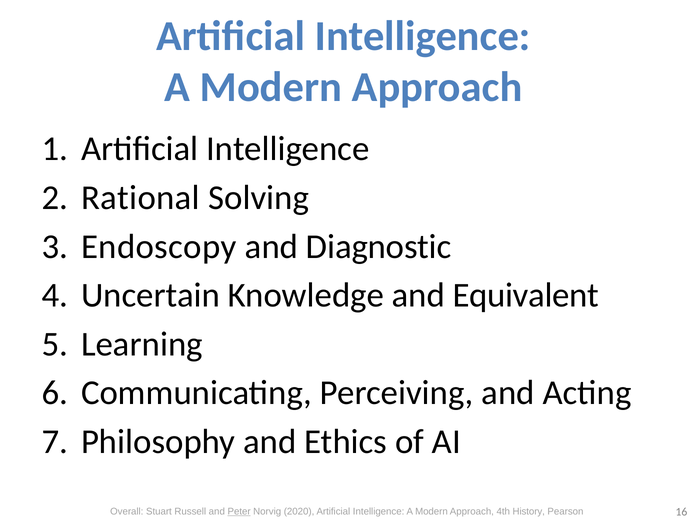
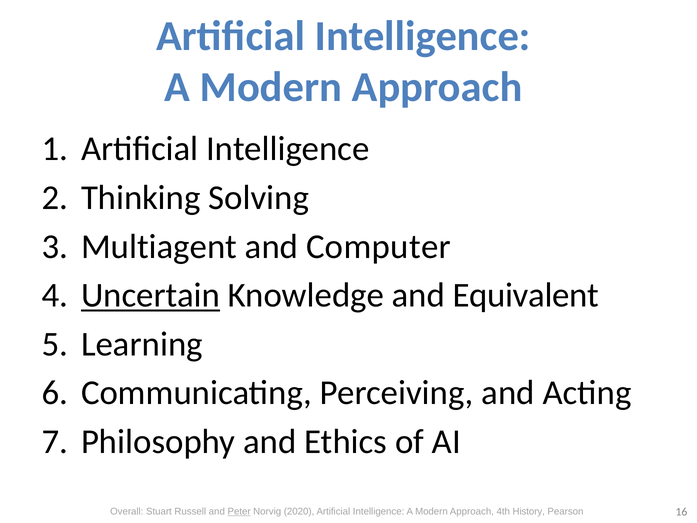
Rational: Rational -> Thinking (141, 198)
Endoscopy: Endoscopy -> Multiagent (159, 246)
Diagnostic: Diagnostic -> Computer (378, 246)
Uncertain underline: none -> present (151, 295)
